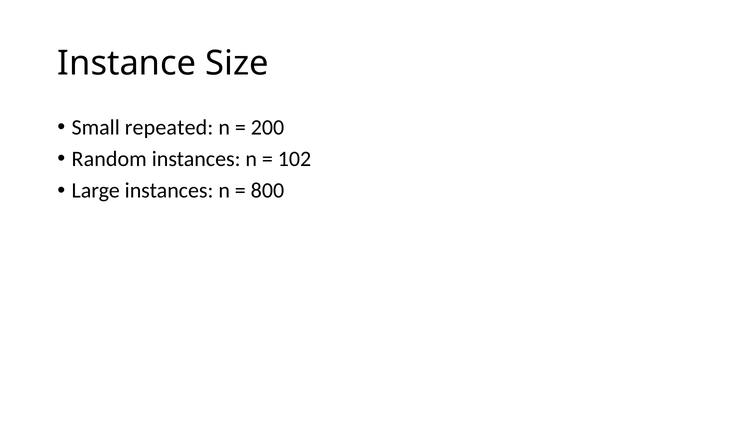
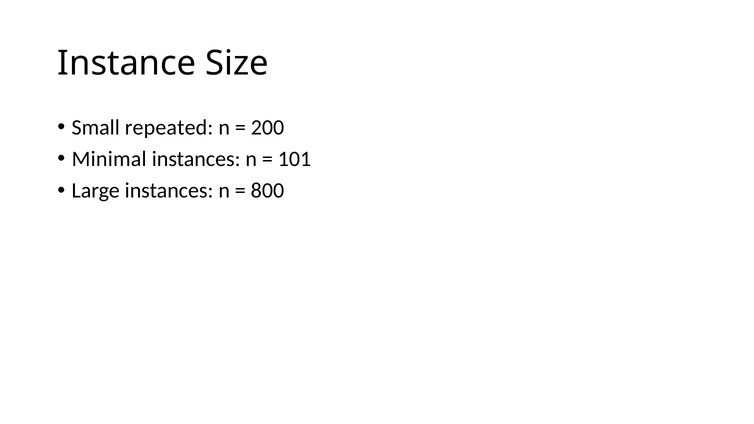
Random: Random -> Minimal (109, 159)
102: 102 -> 101 (295, 159)
